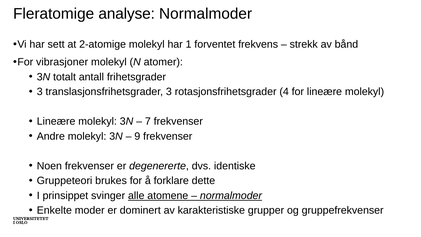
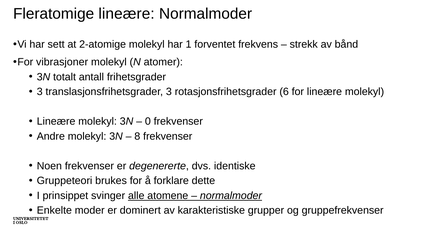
Fleratomige analyse: analyse -> lineære (127, 14)
4: 4 -> 6 (284, 92)
7: 7 -> 0 (148, 121)
9: 9 -> 8 (137, 136)
